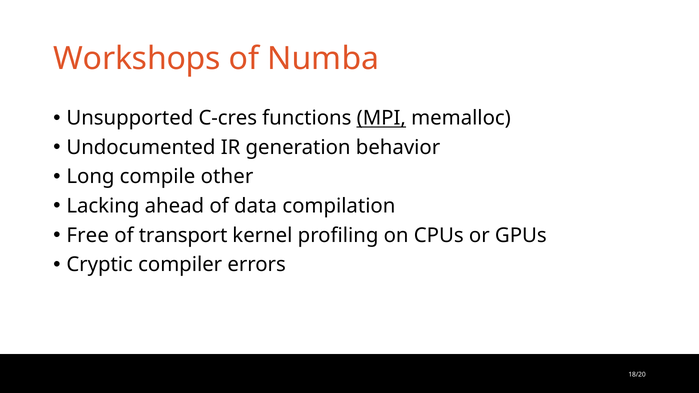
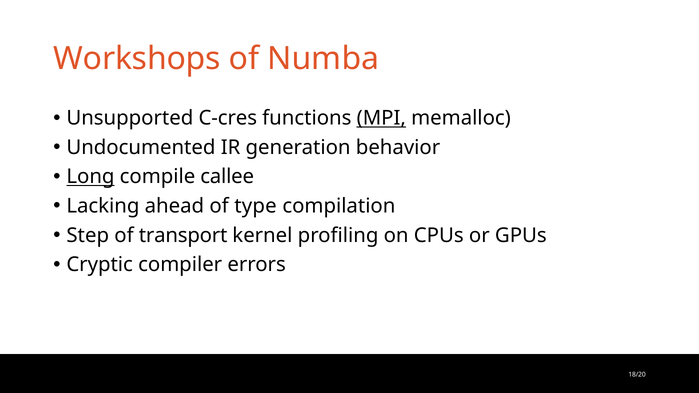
Long underline: none -> present (90, 177)
other: other -> callee (227, 177)
data: data -> type (255, 206)
Free: Free -> Step (88, 235)
